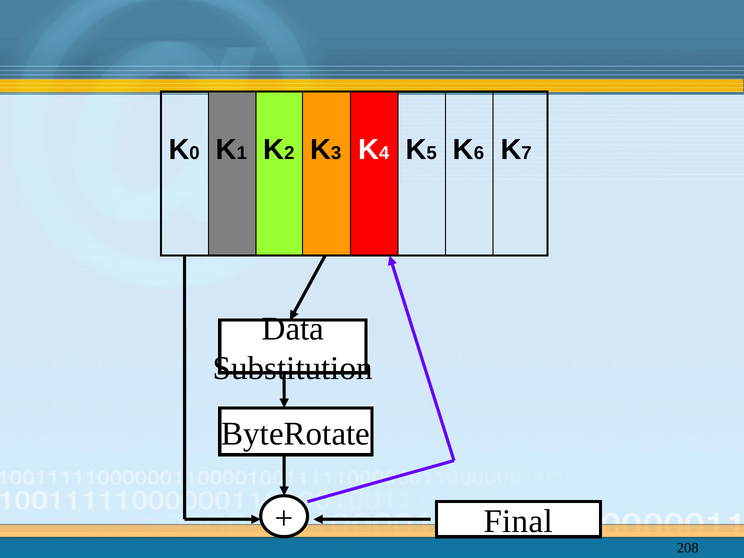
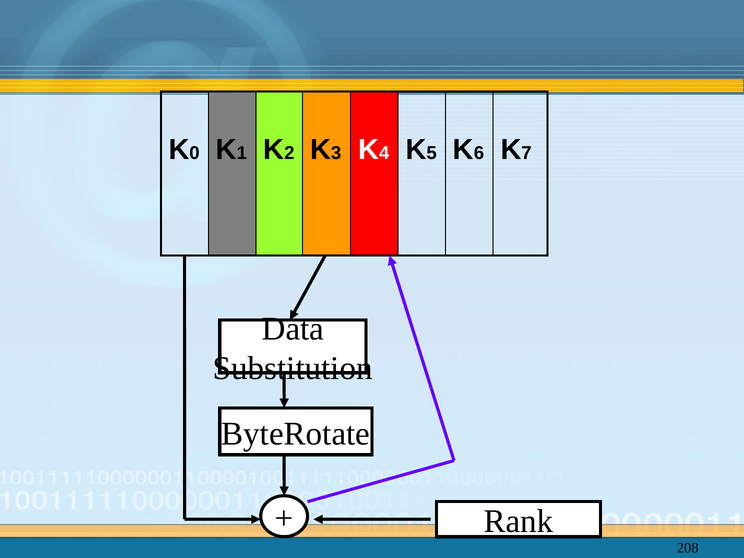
Final: Final -> Rank (518, 522)
